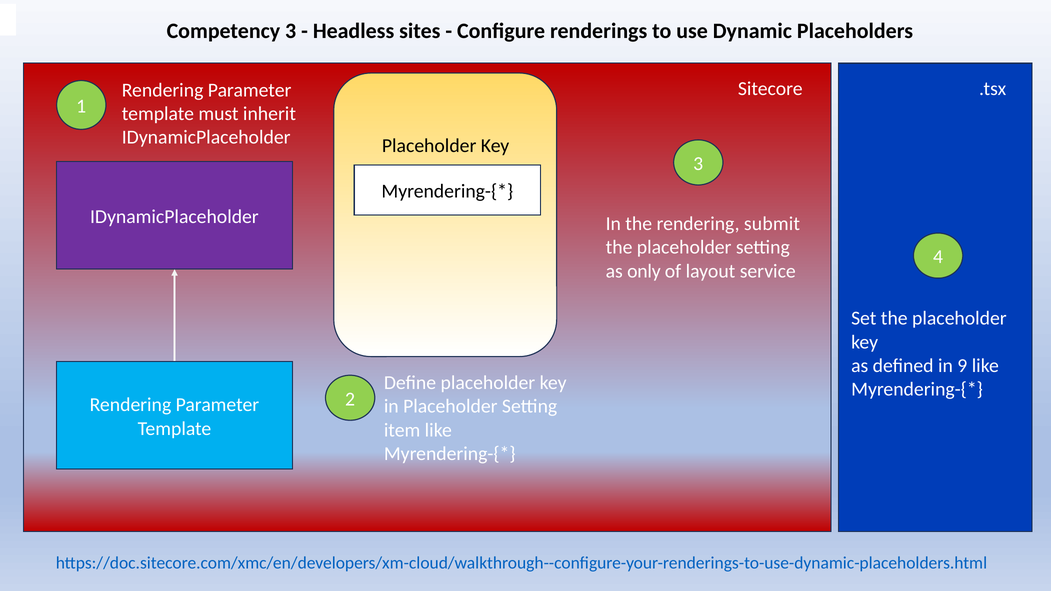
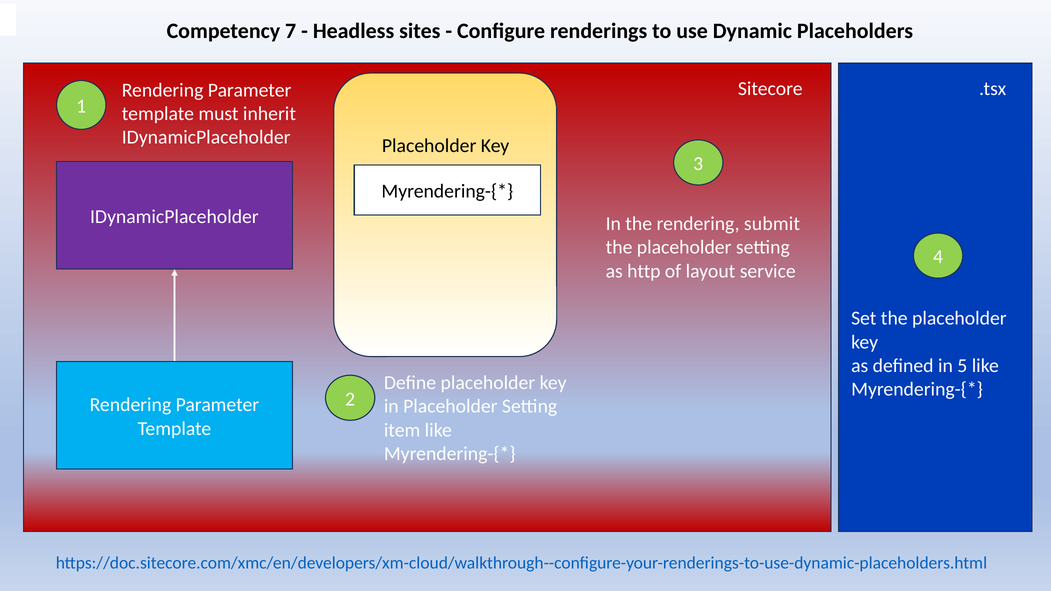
Competency 3: 3 -> 7 (291, 31)
only: only -> http (644, 271)
9: 9 -> 5 (962, 366)
